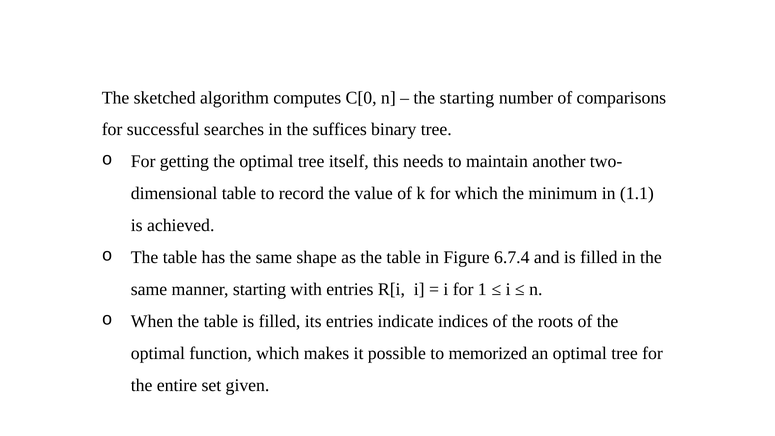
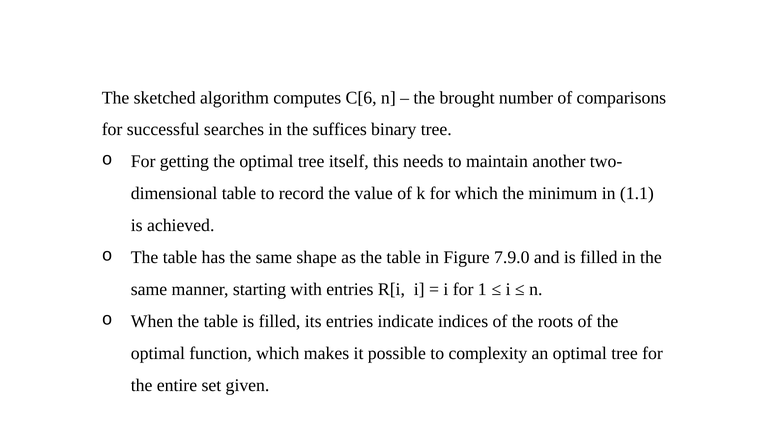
C[0: C[0 -> C[6 (361, 98)
the starting: starting -> brought (467, 98)
6.7.4: 6.7.4 -> 7.9.0 (512, 257)
memorized: memorized -> complexity (488, 353)
